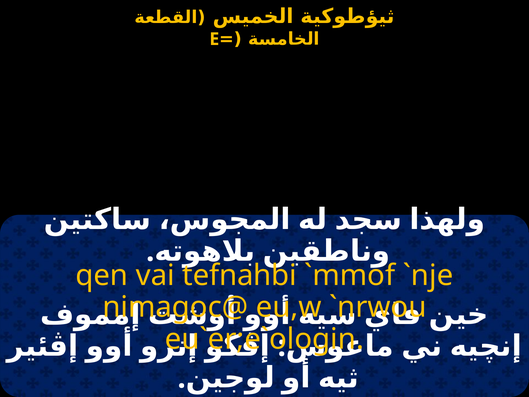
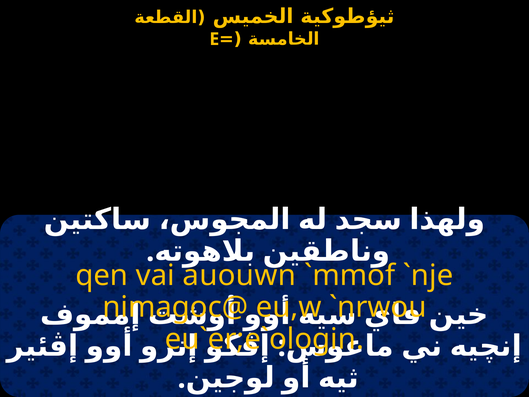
tefnahbi: tefnahbi -> auouwn (239, 275)
